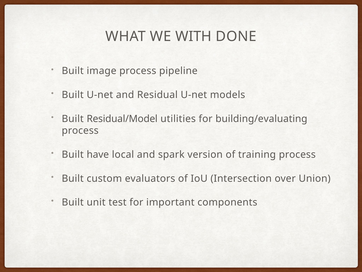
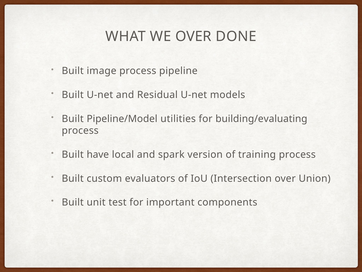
WE WITH: WITH -> OVER (193, 36)
Residual/Model: Residual/Model -> Pipeline/Model (122, 119)
